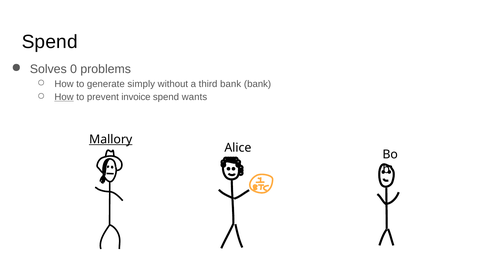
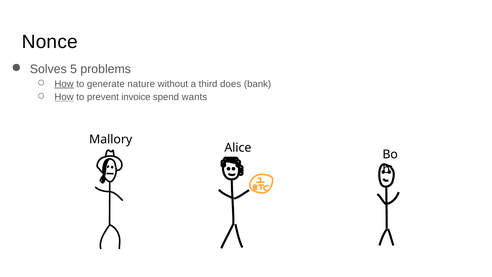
Spend: Spend -> Nonce (50, 42)
0: 0 -> 5 (74, 69)
How underline: none -> present (64, 84)
simply: simply -> nature (141, 84)
third bank: bank -> does (231, 84)
Mallory underline: present -> none (111, 139)
